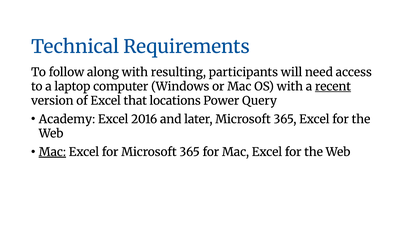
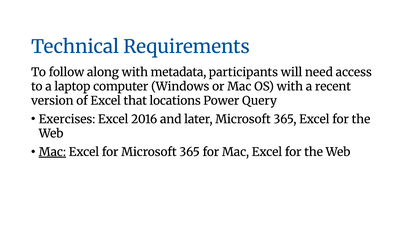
resulting: resulting -> metadata (178, 72)
recent underline: present -> none (333, 87)
Academy: Academy -> Exercises (67, 120)
